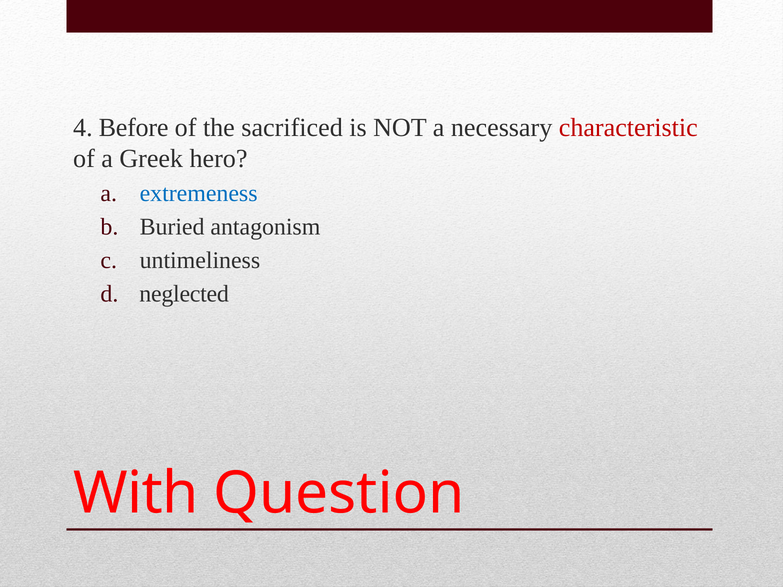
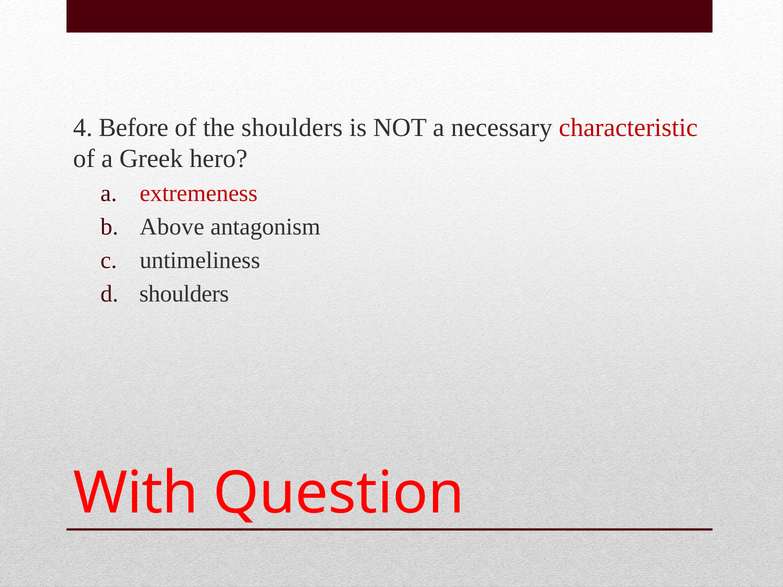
the sacrificed: sacrificed -> shoulders (292, 128)
extremeness colour: blue -> red (199, 194)
Buried: Buried -> Above (172, 227)
neglected: neglected -> shoulders (184, 294)
